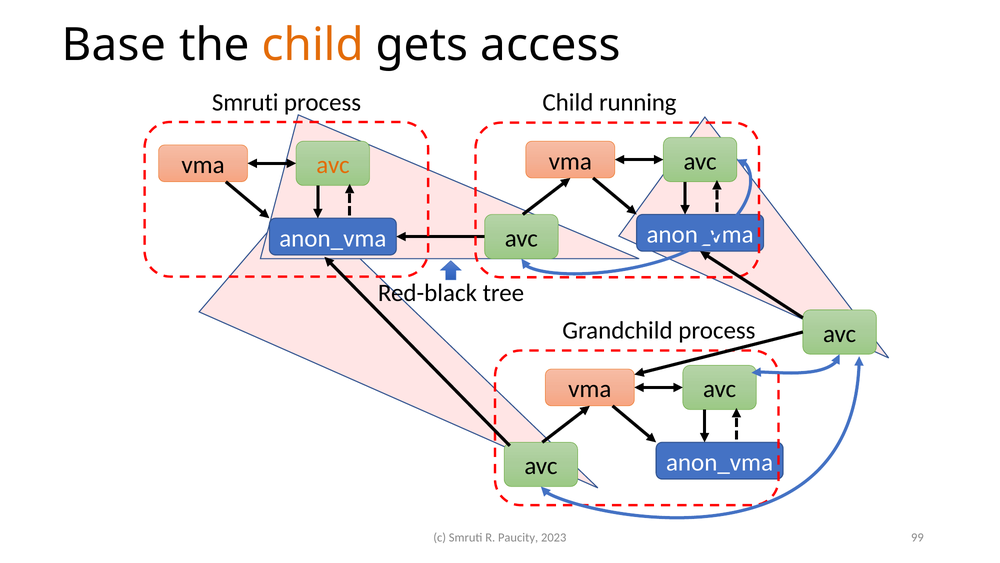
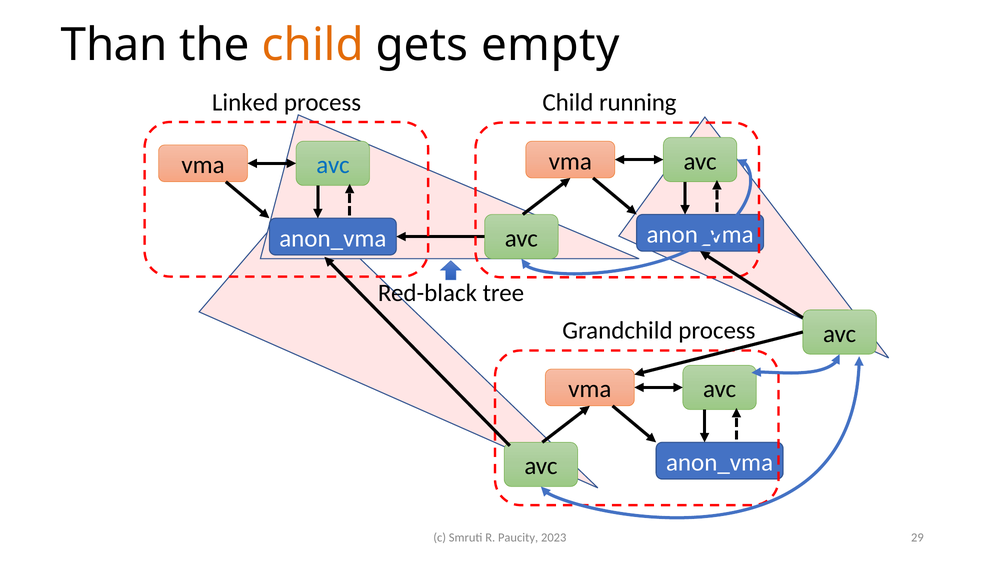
Base: Base -> Than (114, 45)
access: access -> empty (550, 45)
Smruti: Smruti -> Linked (245, 103)
avc colour: orange -> blue (333, 165)
99: 99 -> 29 (917, 537)
